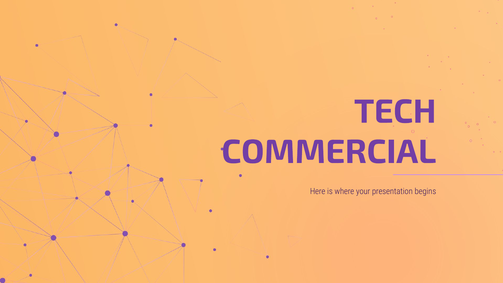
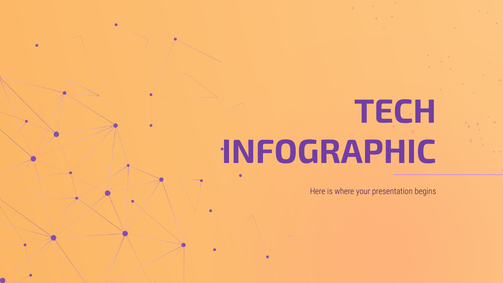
COMMERCIAL: COMMERCIAL -> INFOGRAPHIC (329, 152)
